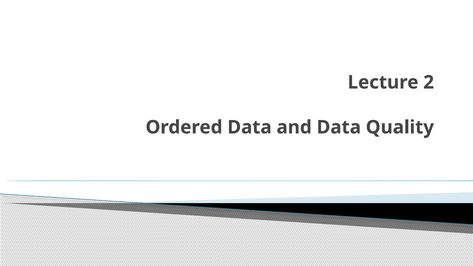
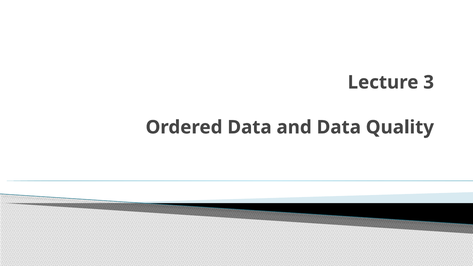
2: 2 -> 3 (429, 82)
